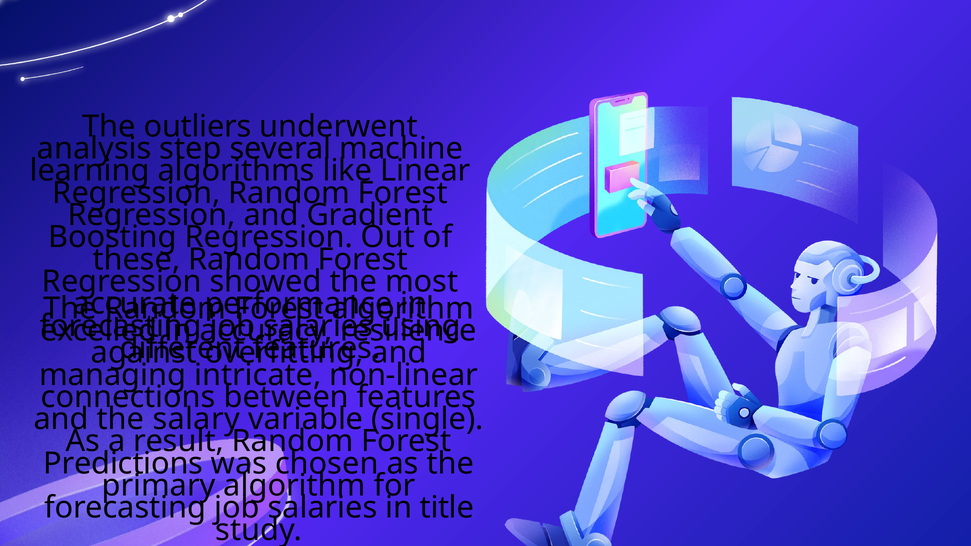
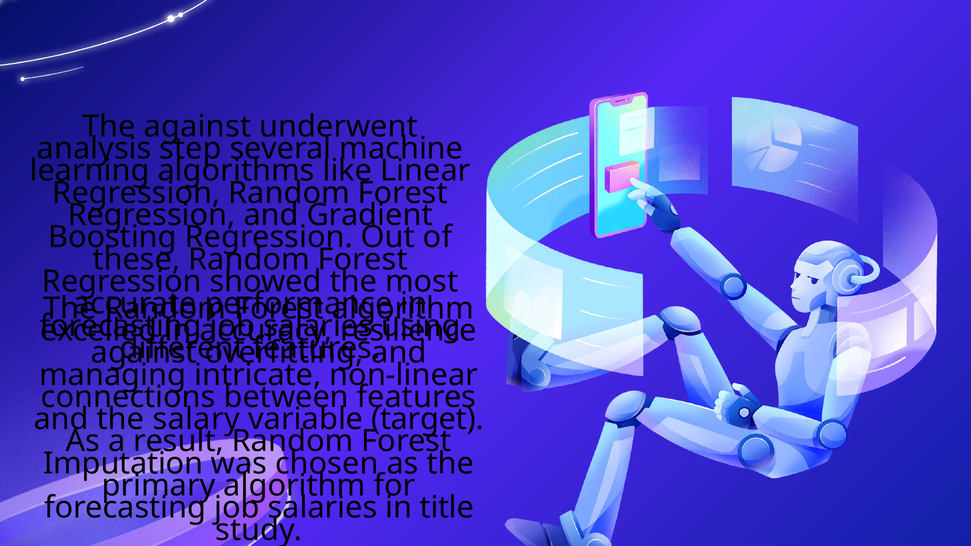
The outliers: outliers -> against (197, 127)
single: single -> target (428, 419)
Predictions: Predictions -> Imputation (123, 464)
